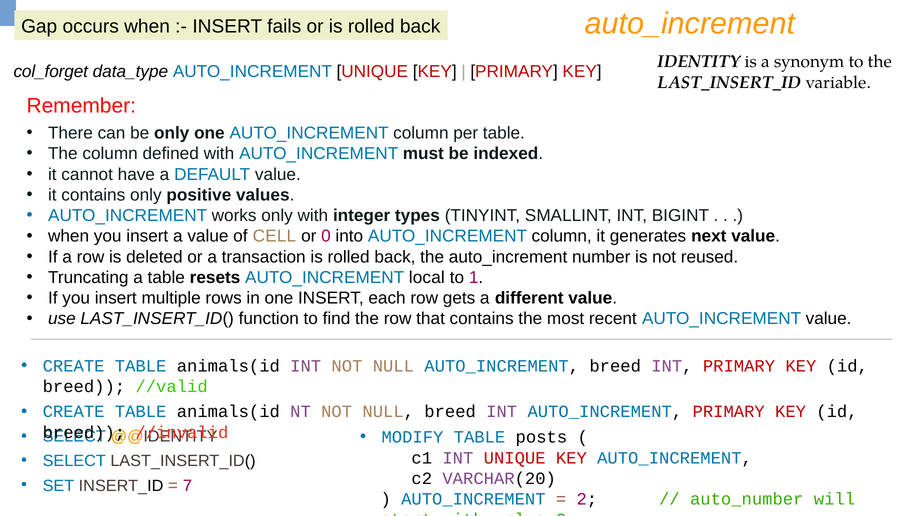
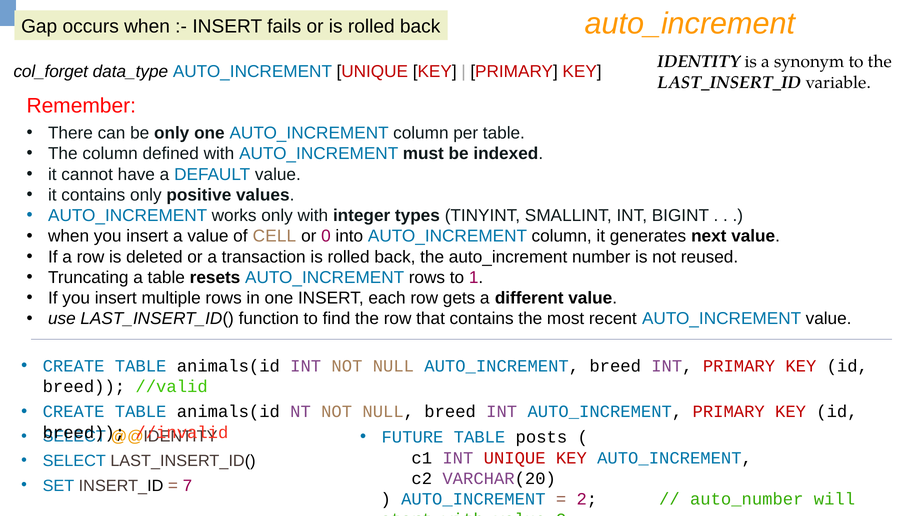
AUTO_INCREMENT local: local -> rows (427, 277)
MODIFY: MODIFY -> FUTURE (412, 437)
